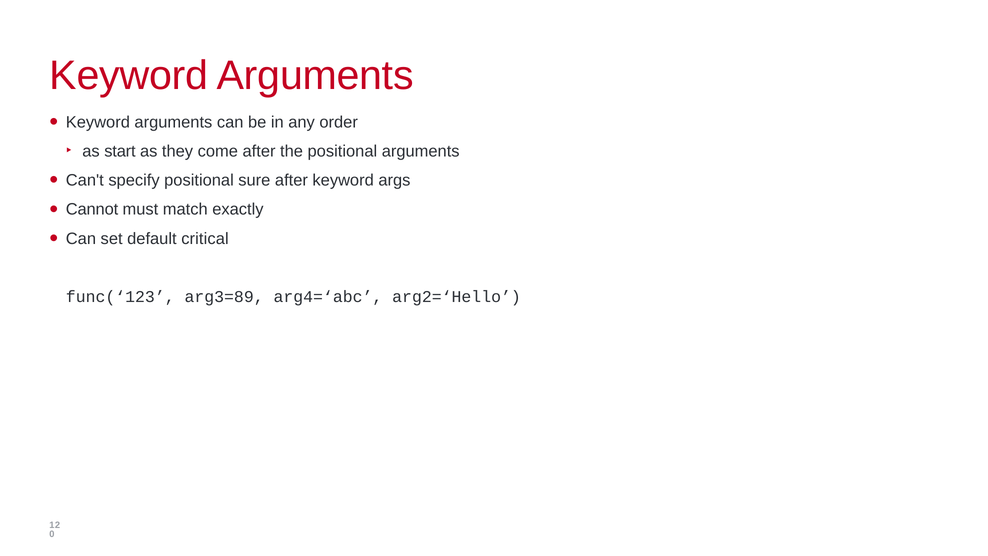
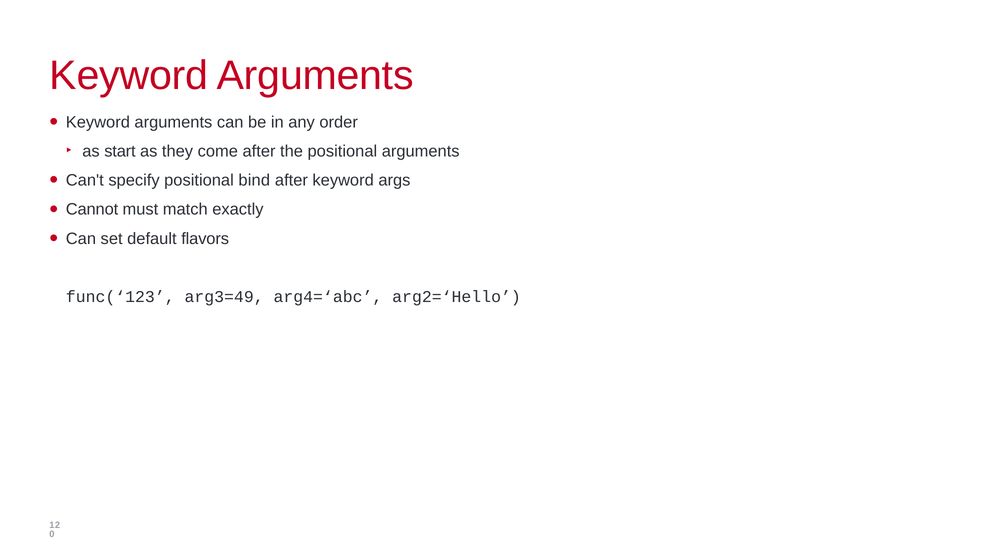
sure: sure -> bind (254, 180)
critical: critical -> flavors (205, 238)
arg3=89: arg3=89 -> arg3=49 (224, 297)
